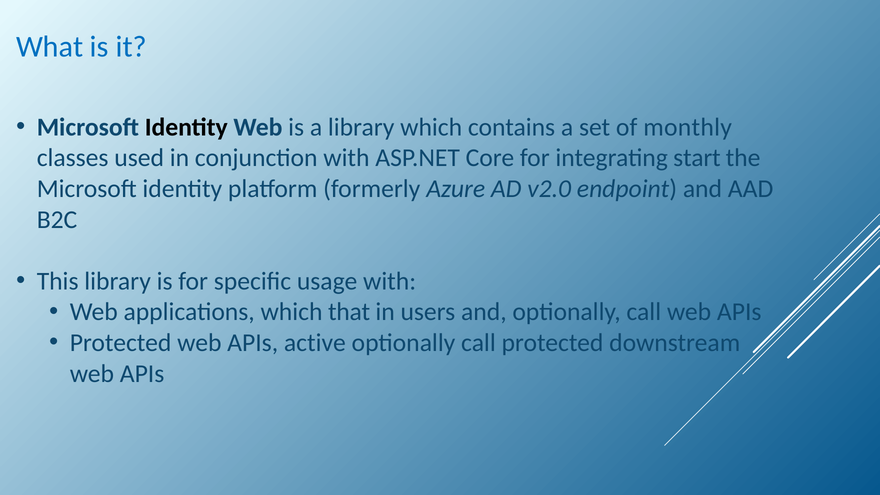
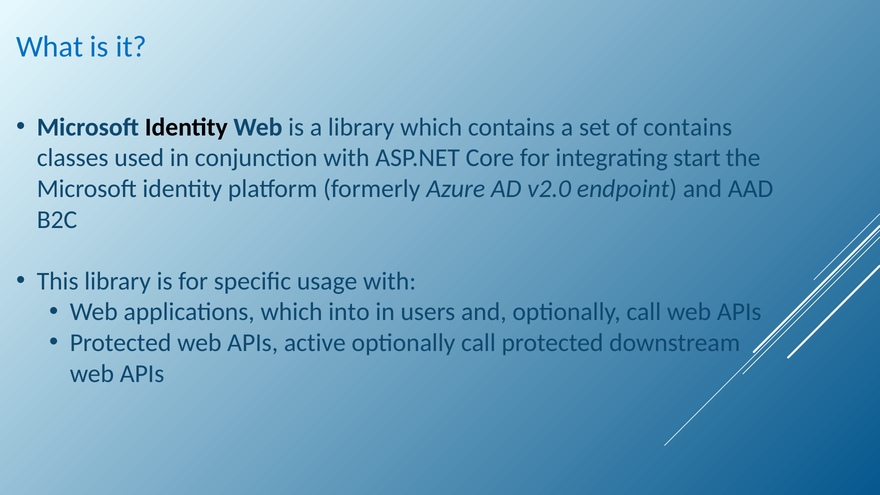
of monthly: monthly -> contains (688, 127)
that: that -> into (349, 312)
